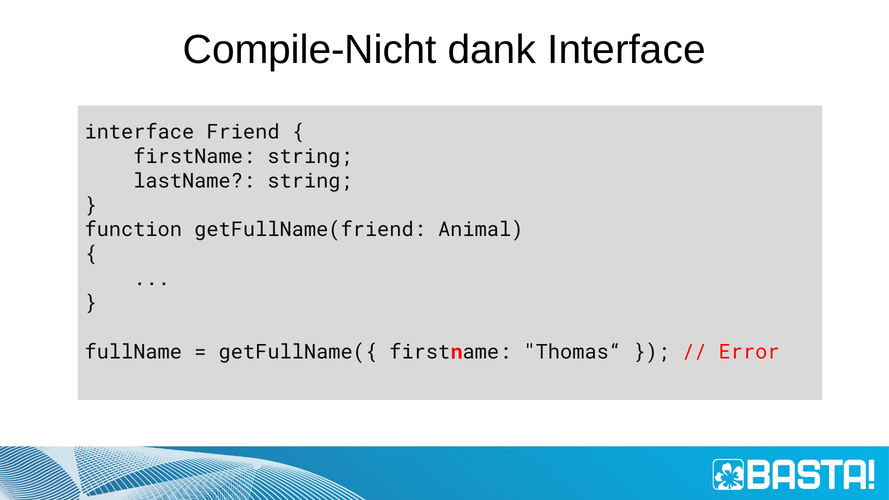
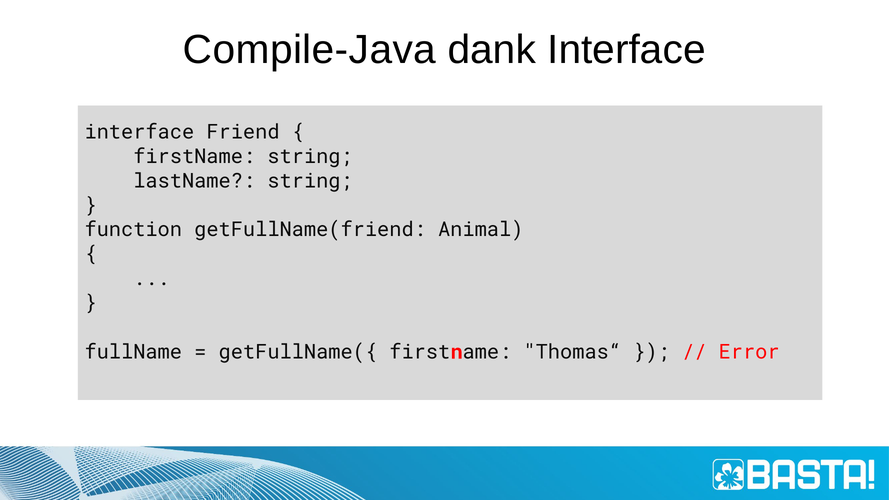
Compile-Nicht: Compile-Nicht -> Compile-Java (309, 50)
